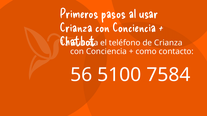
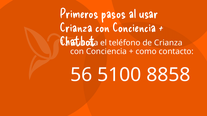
7584: 7584 -> 8858 (168, 75)
